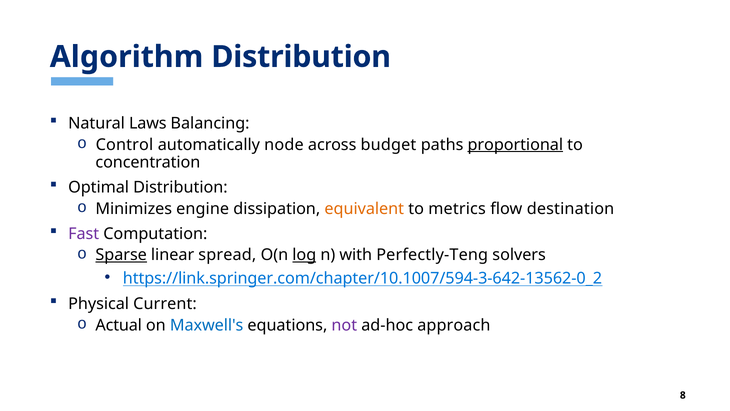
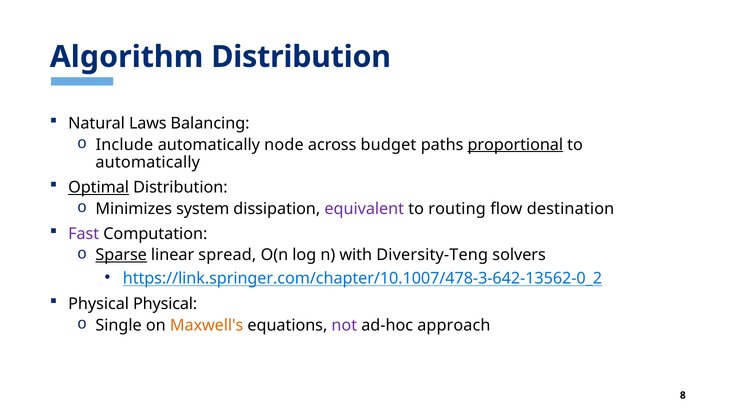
Control: Control -> Include (124, 145)
concentration: concentration -> automatically (148, 162)
Optimal underline: none -> present (99, 187)
engine: engine -> system (203, 208)
equivalent colour: orange -> purple (364, 208)
metrics: metrics -> routing (457, 208)
log underline: present -> none (304, 255)
Perfectly-Teng: Perfectly-Teng -> Diversity-Teng (432, 255)
https://link.springer.com/chapter/10.1007/594-3-642-13562-0_2: https://link.springer.com/chapter/10.1007/594-3-642-13562-0_2 -> https://link.springer.com/chapter/10.1007/478-3-642-13562-0_2 (362, 278)
Physical Current: Current -> Physical (165, 304)
Actual: Actual -> Single (119, 325)
Maxwell's colour: blue -> orange (207, 325)
